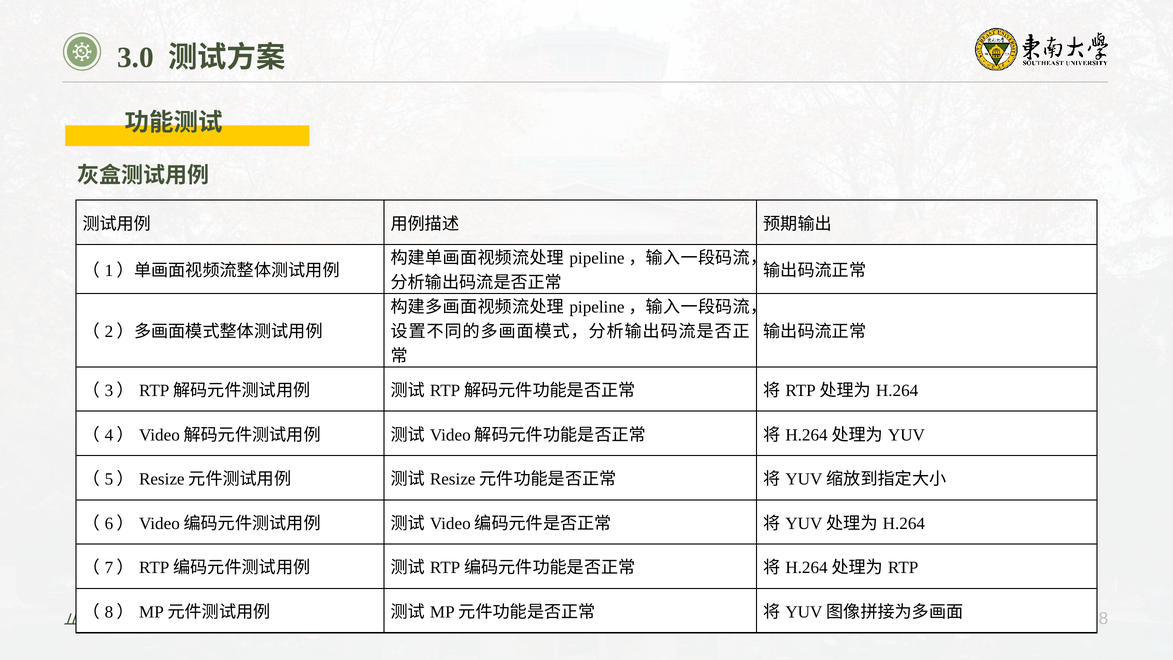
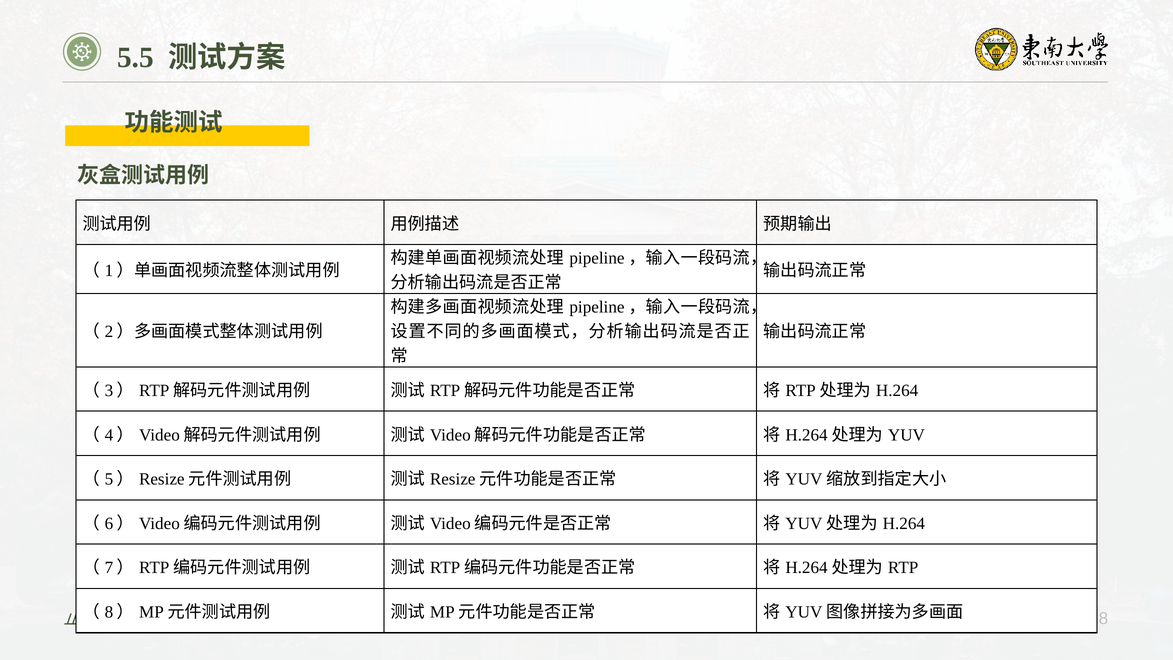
3.0: 3.0 -> 5.5 (135, 57)
